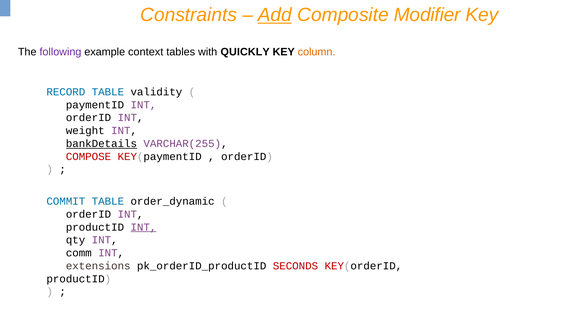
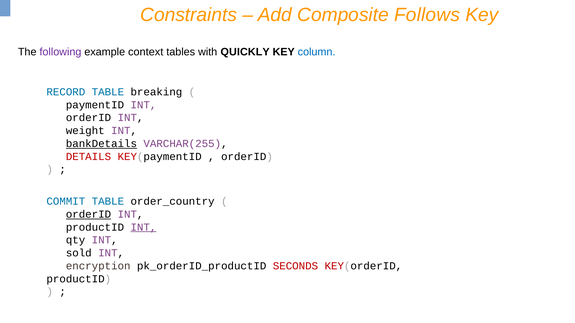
Add underline: present -> none (275, 15)
Modifier: Modifier -> Follows (427, 15)
column colour: orange -> blue (317, 52)
validity: validity -> breaking (156, 92)
COMPOSE: COMPOSE -> DETAILS (88, 157)
order_dynamic: order_dynamic -> order_country (173, 202)
orderID underline: none -> present (88, 215)
comm: comm -> sold (79, 253)
extensions: extensions -> encryption (98, 266)
